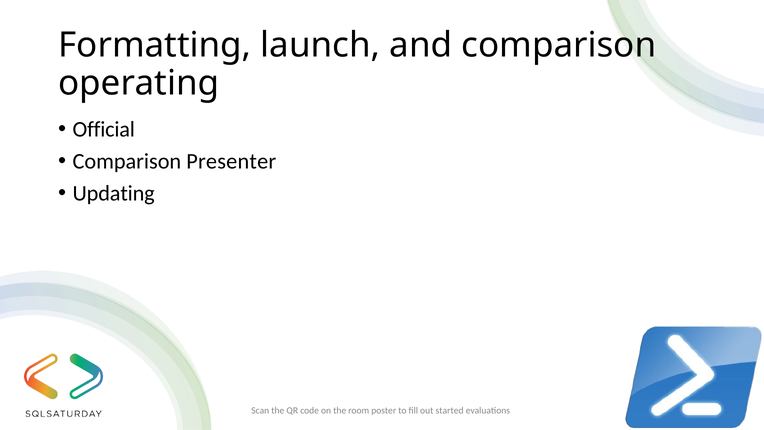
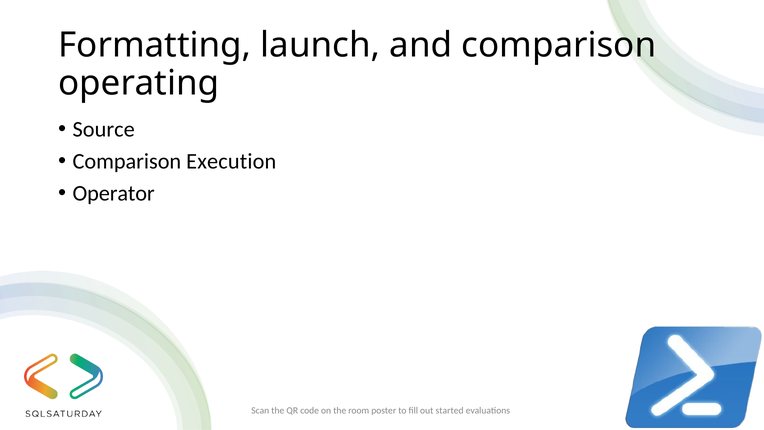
Official: Official -> Source (104, 129)
Presenter: Presenter -> Execution (231, 161)
Updating: Updating -> Operator (114, 193)
